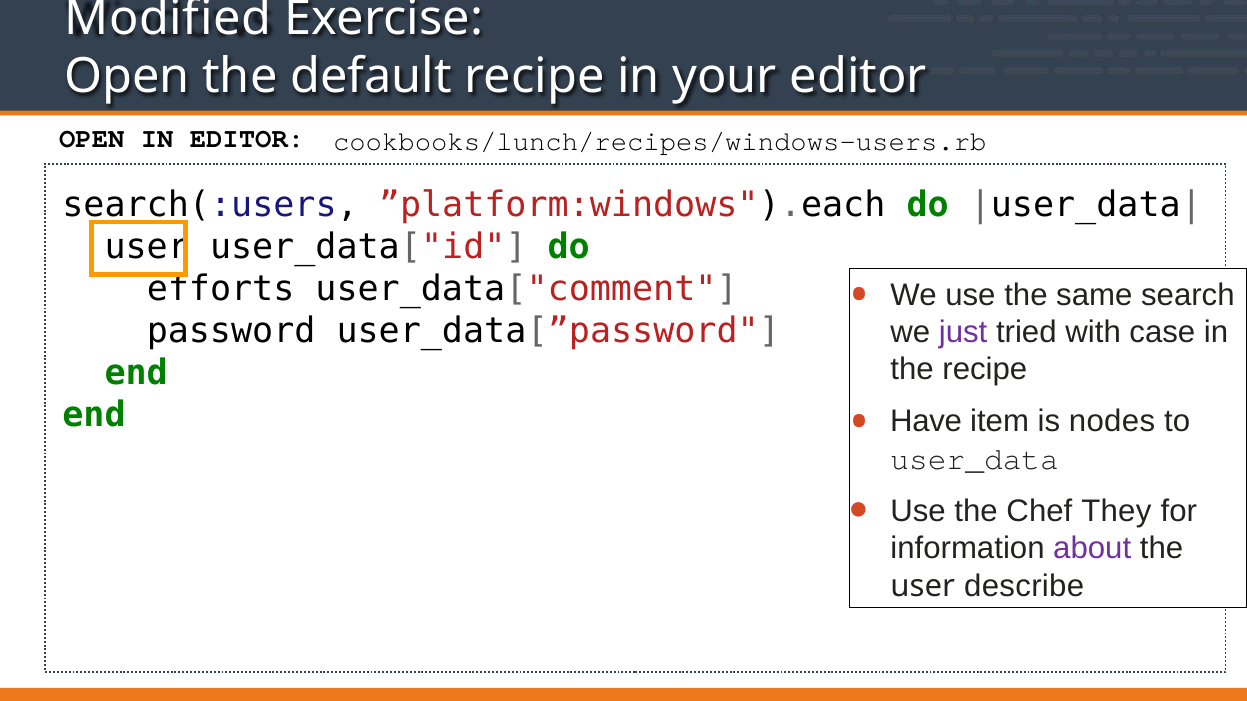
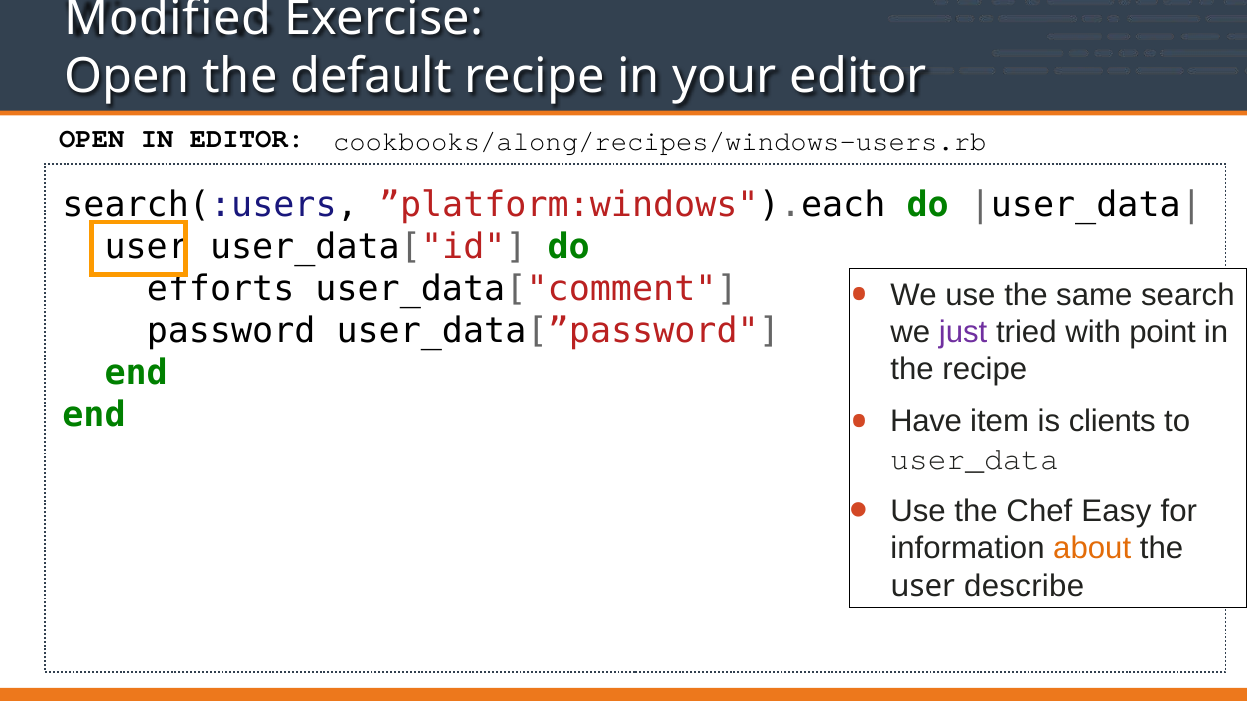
cookbooks/lunch/recipes/windows-users.rb: cookbooks/lunch/recipes/windows-users.rb -> cookbooks/along/recipes/windows-users.rb (660, 141)
case: case -> point (1163, 332)
nodes: nodes -> clients (1112, 422)
They: They -> Easy (1116, 511)
about colour: purple -> orange (1092, 549)
